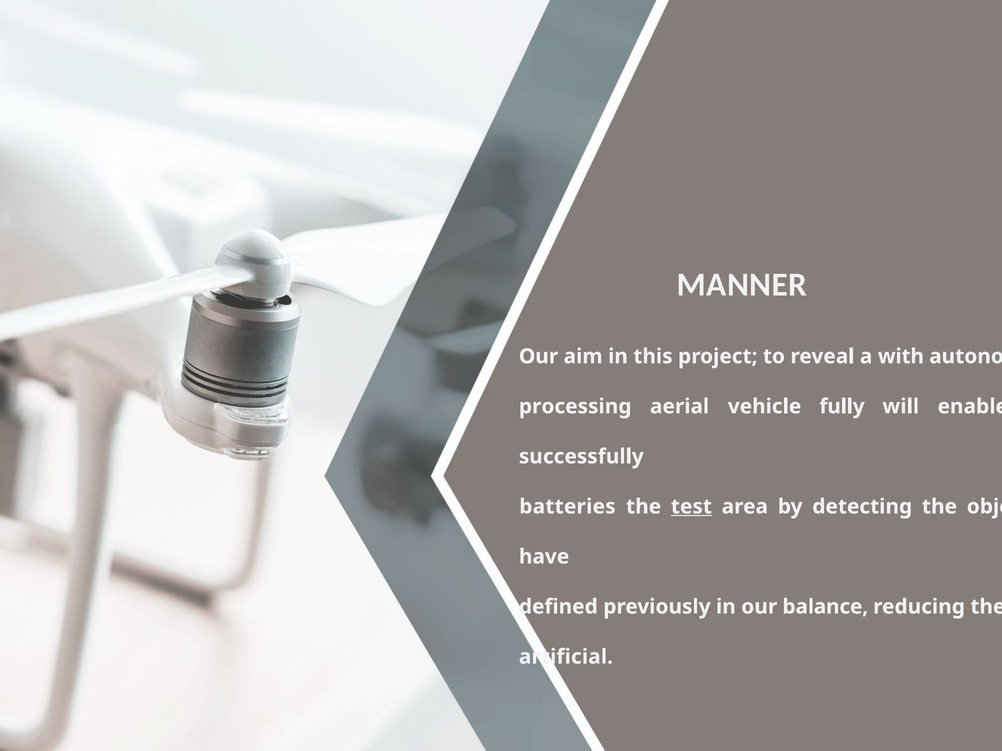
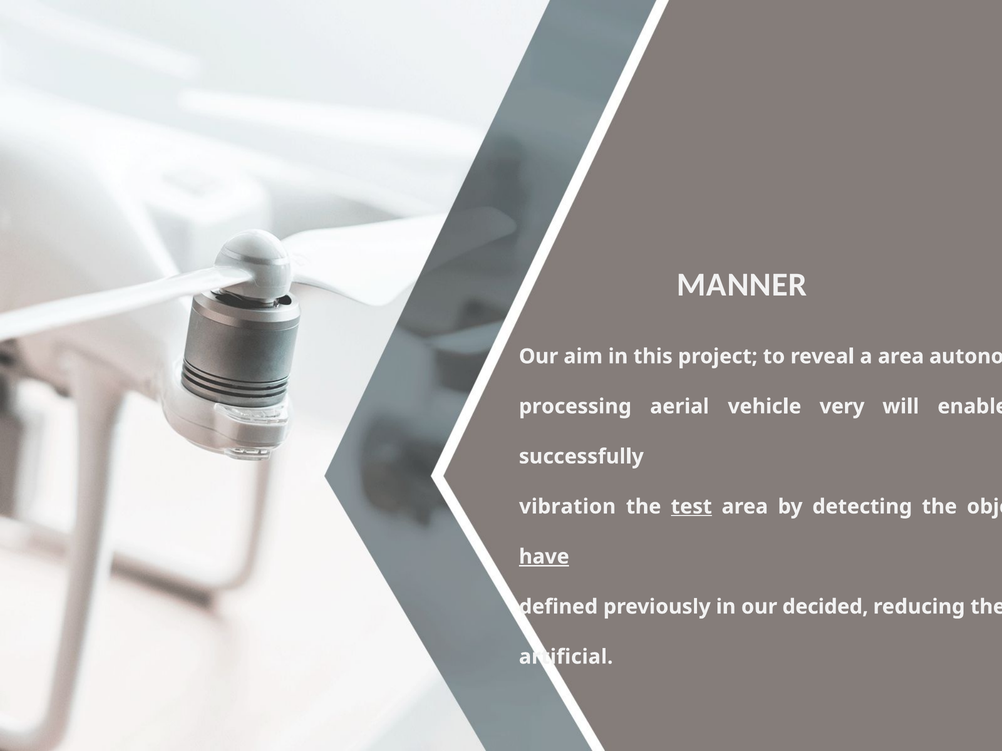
a with: with -> area (901, 357)
fully: fully -> very (842, 407)
batteries: batteries -> vibration (567, 507)
have underline: none -> present (544, 557)
balance: balance -> decided (825, 607)
